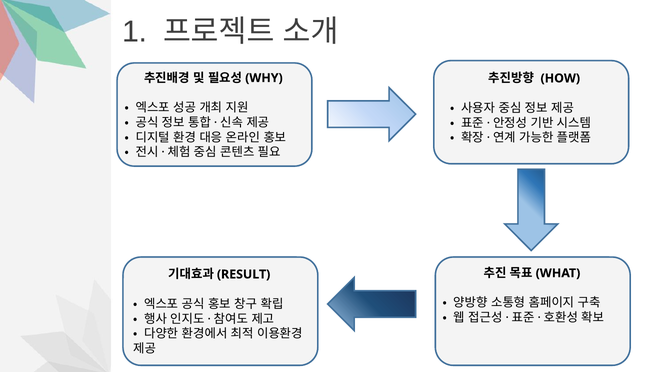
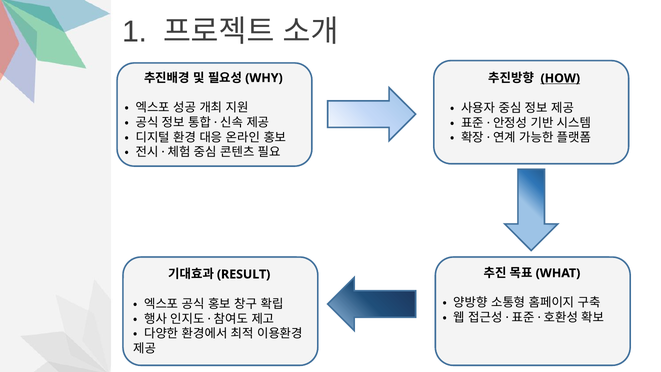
HOW underline: none -> present (560, 78)
